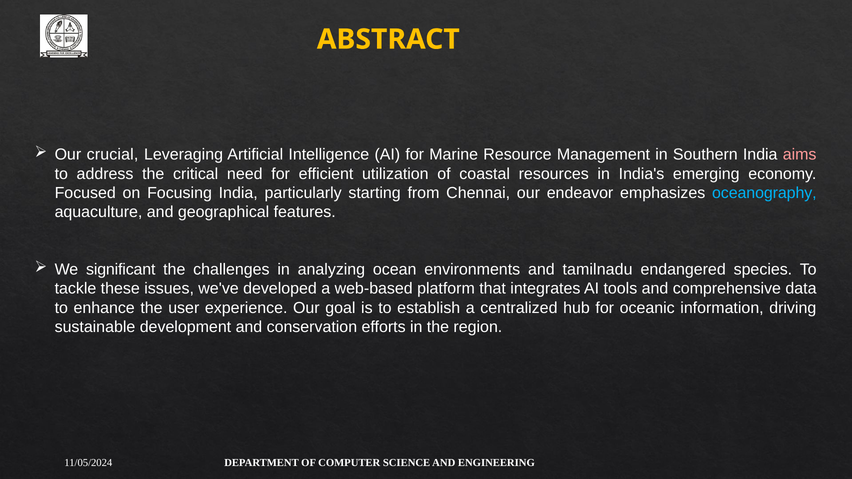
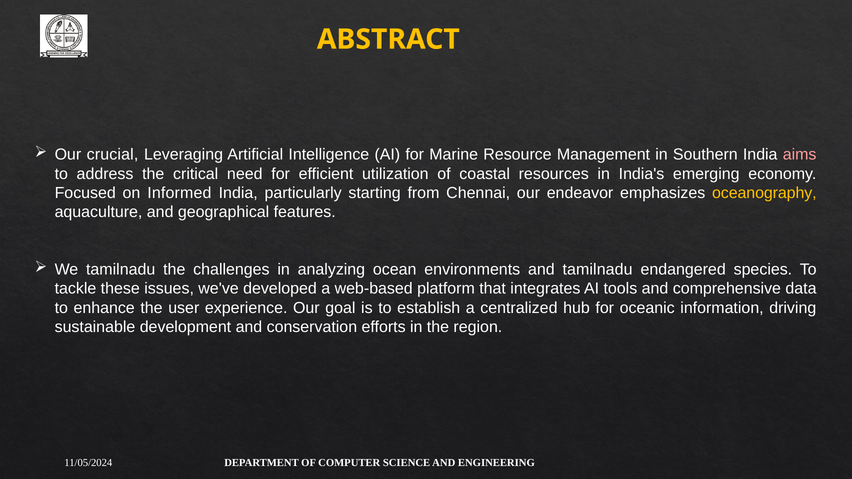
Focusing: Focusing -> Informed (179, 193)
oceanography colour: light blue -> yellow (764, 193)
We significant: significant -> tamilnadu (121, 270)
